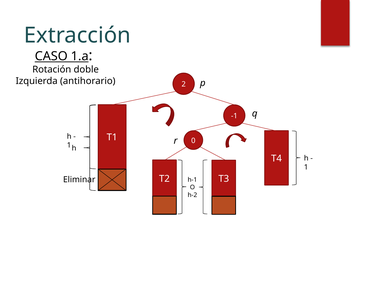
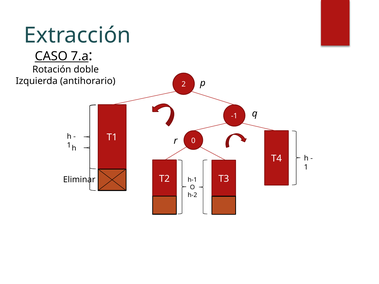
1.a: 1.a -> 7.a (80, 56)
